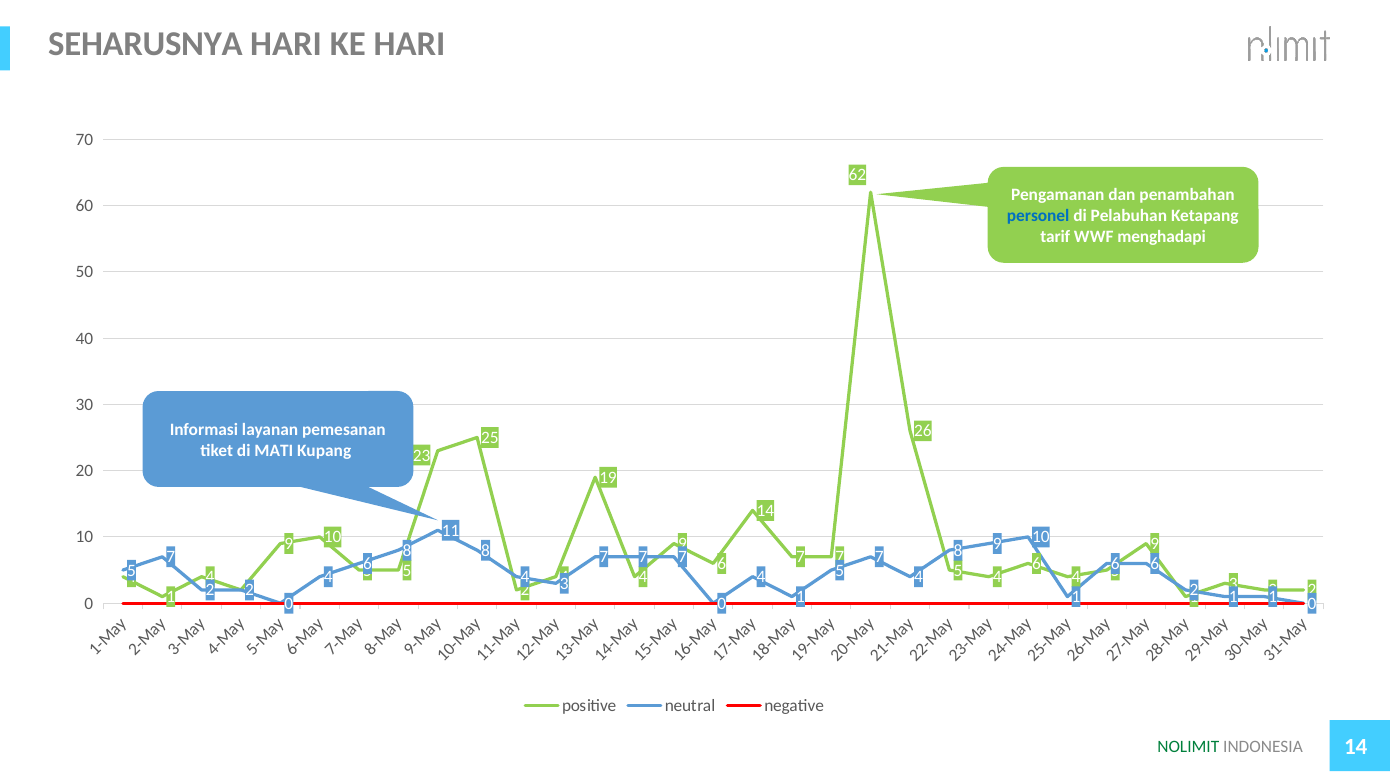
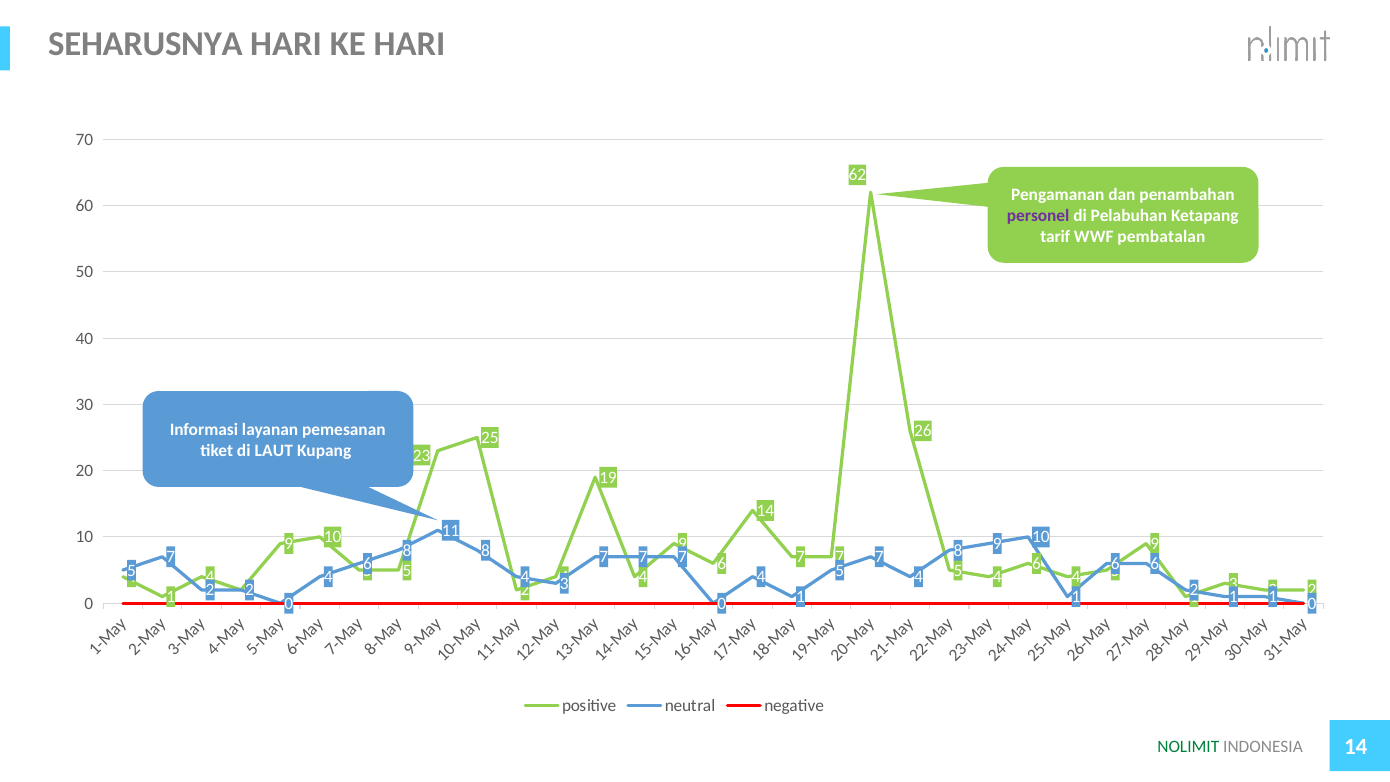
personel colour: blue -> purple (1038, 216)
menghadapi: menghadapi -> pembatalan (1161, 237)
MATI: MATI -> LAUT (274, 451)
